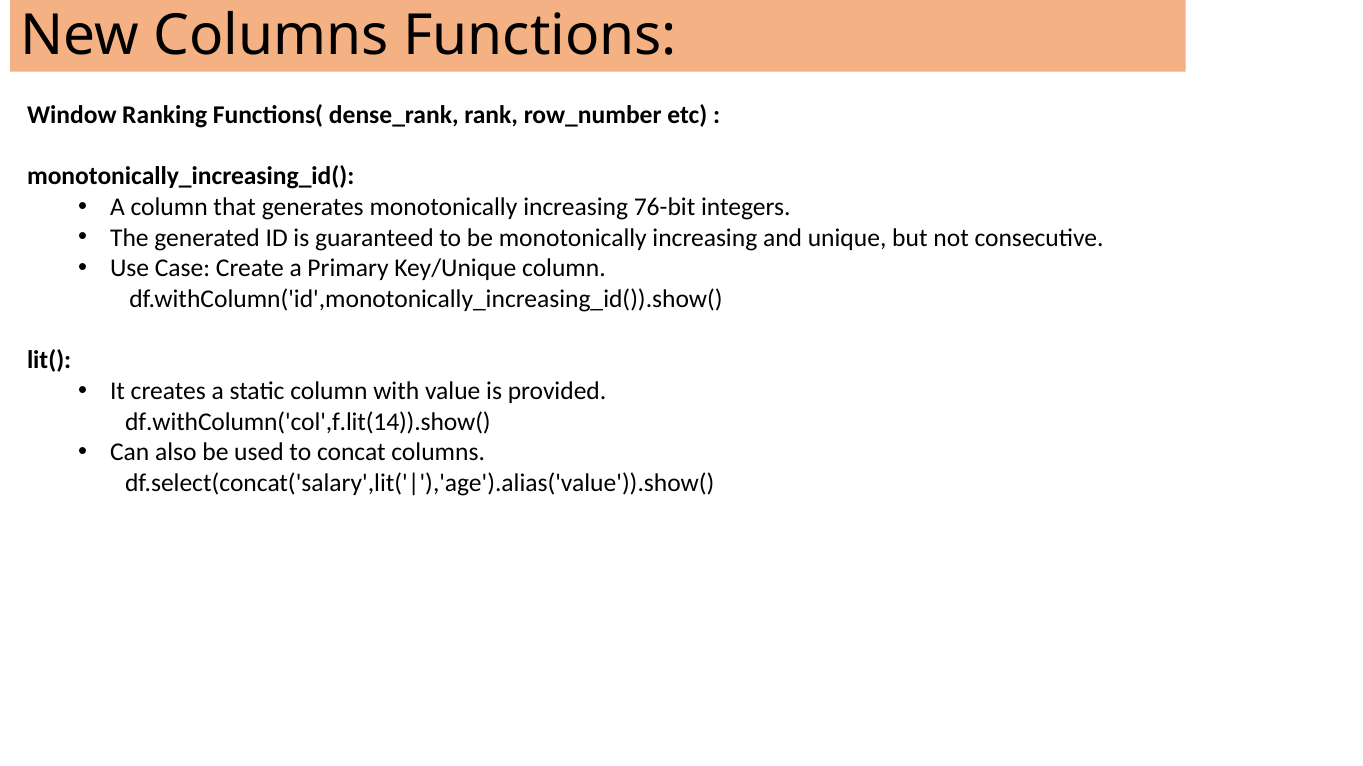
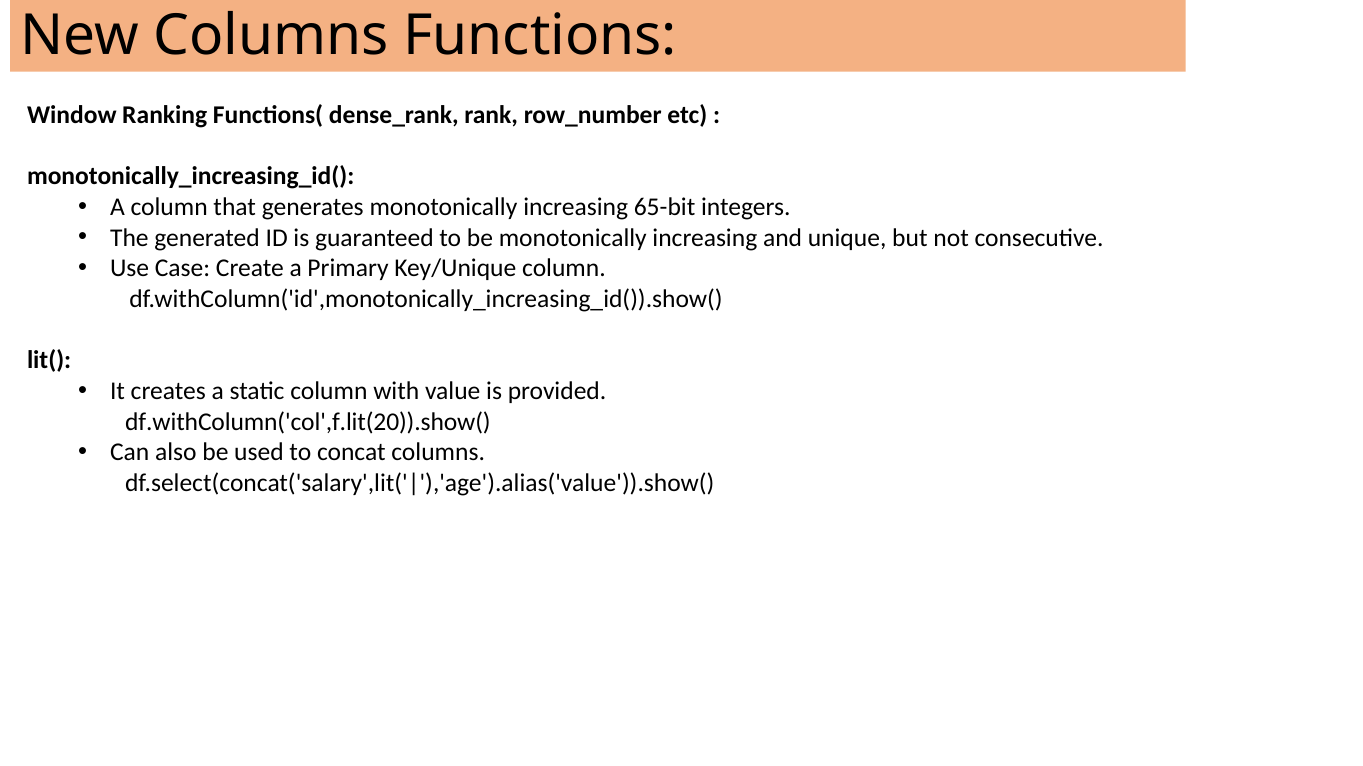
76-bit: 76-bit -> 65-bit (665, 207)
df.withColumn('col',f.lit(14)).show(: df.withColumn('col',f.lit(14)).show( -> df.withColumn('col',f.lit(20)).show( (308, 422)
